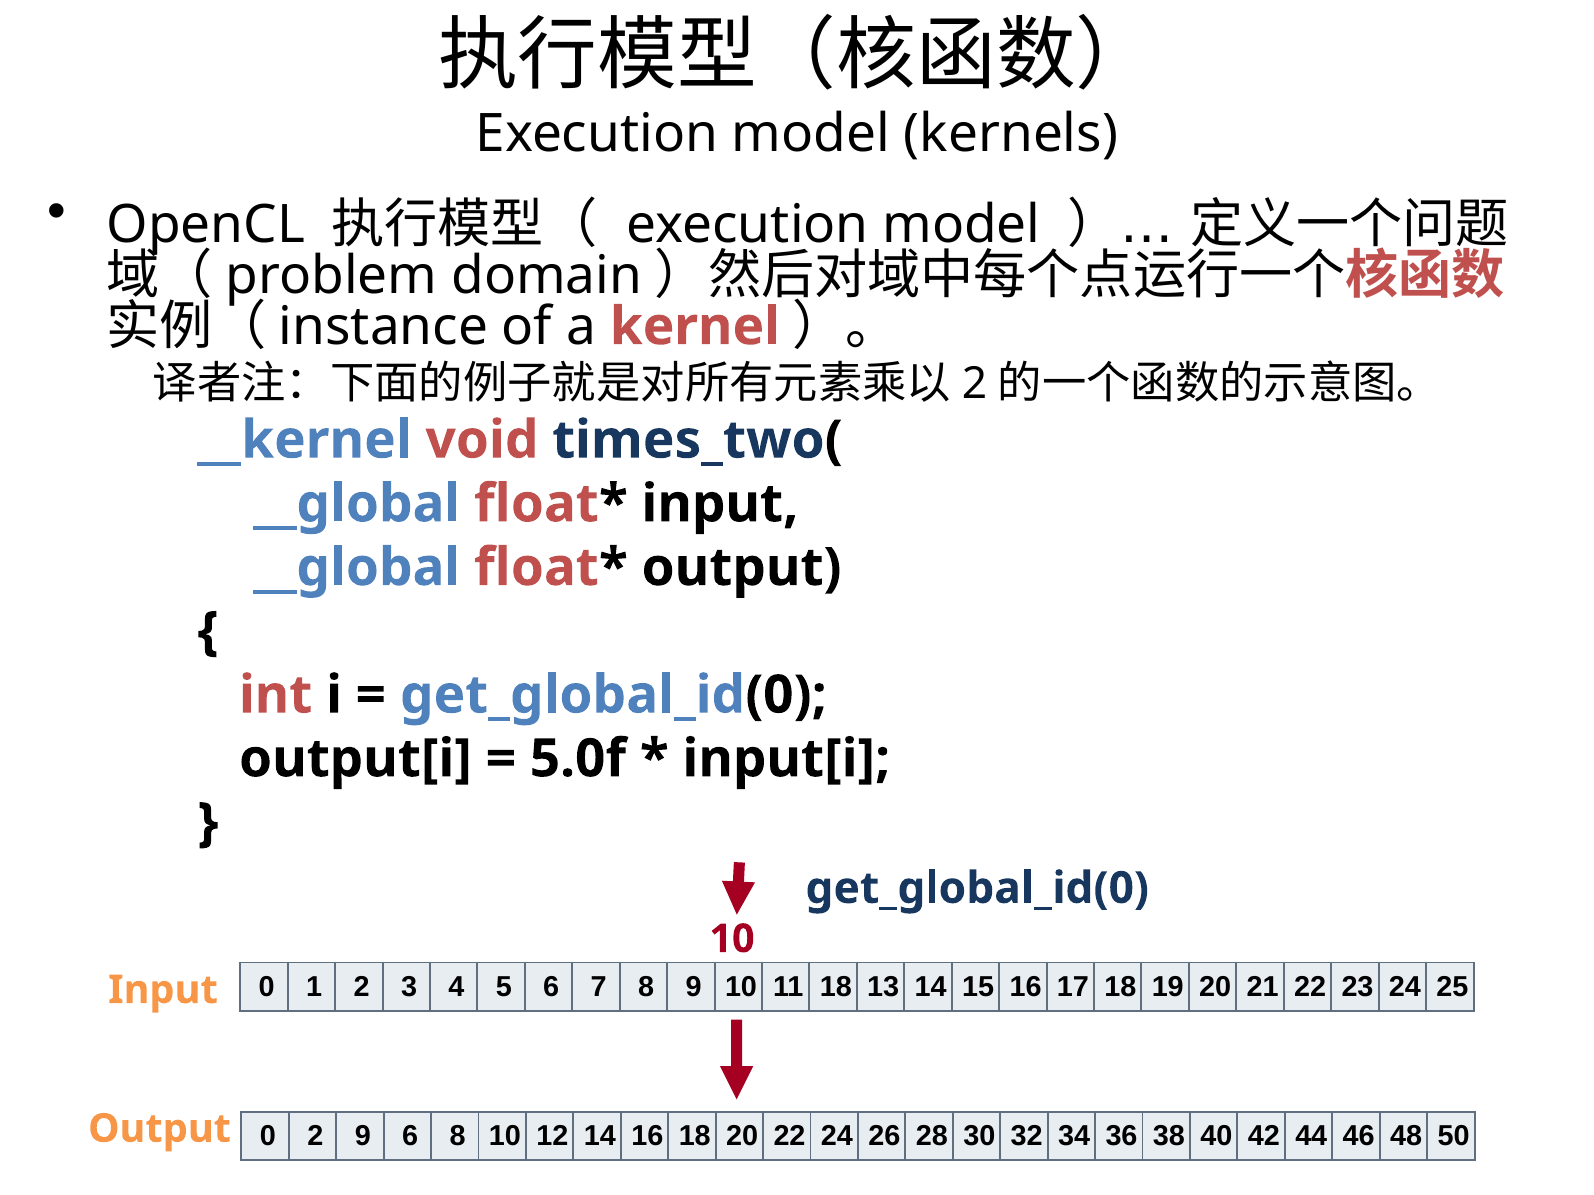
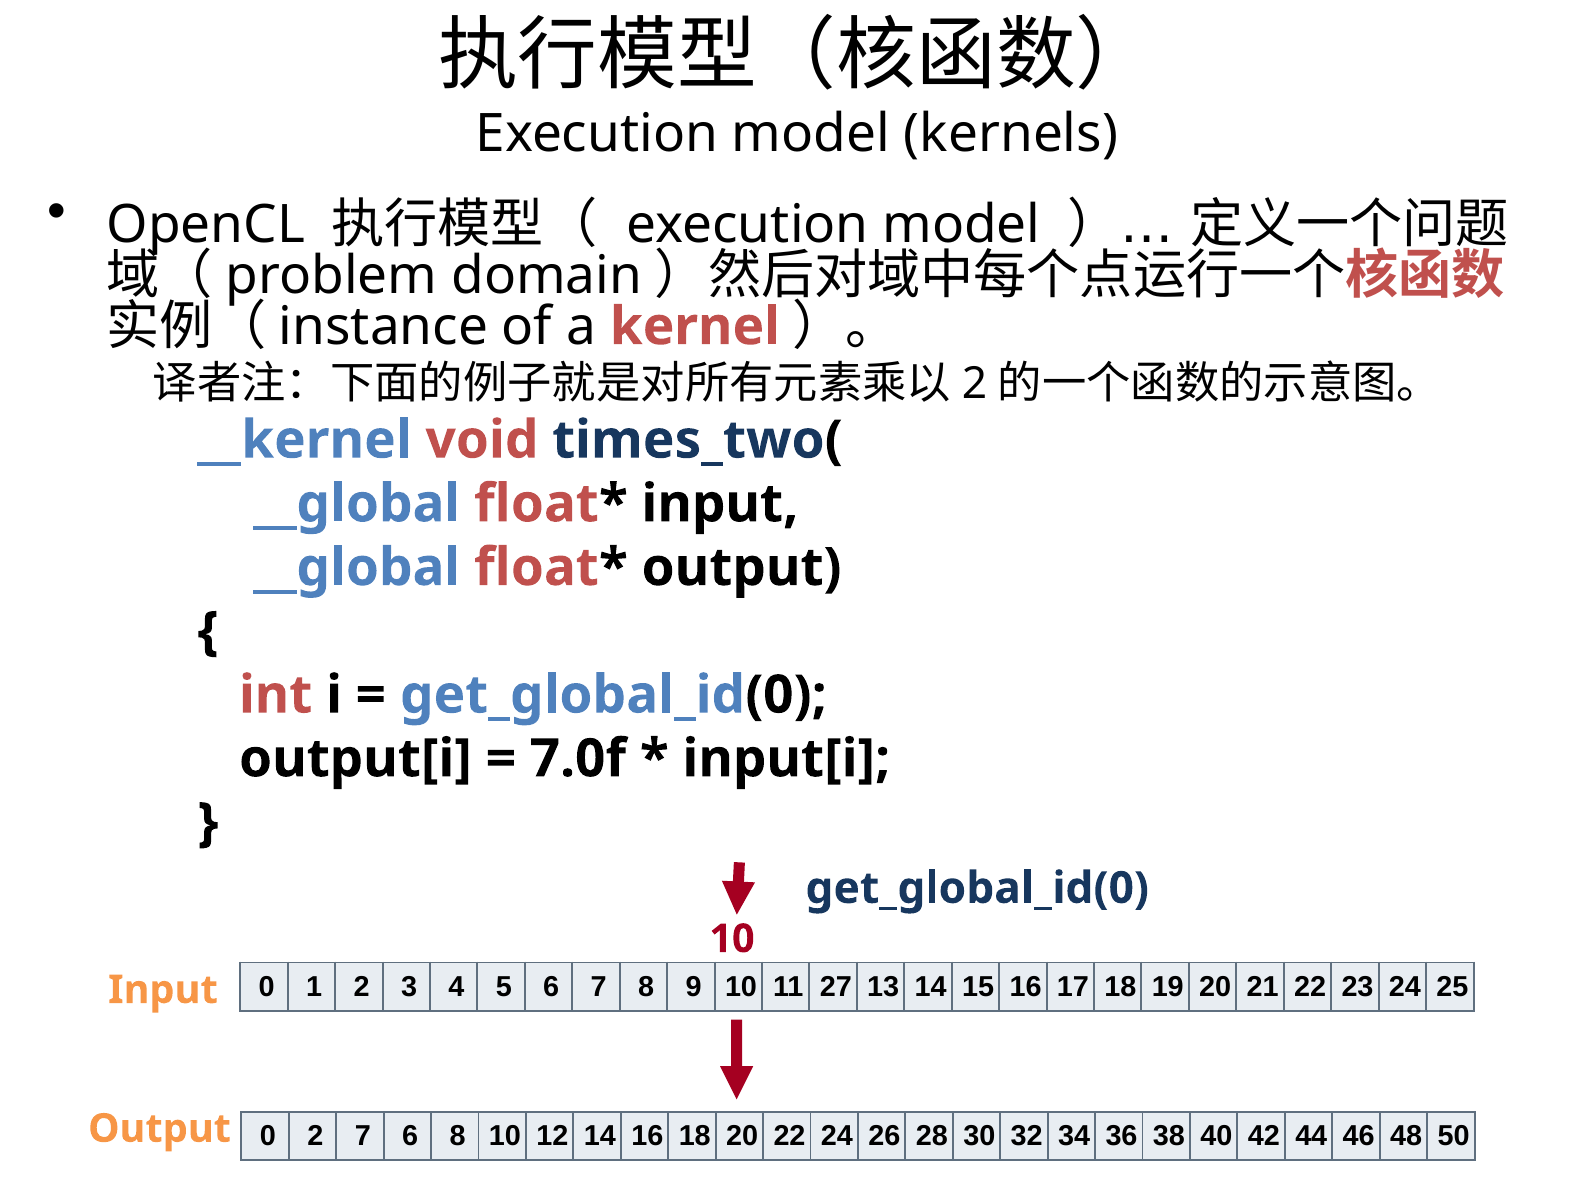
5.0f: 5.0f -> 7.0f (578, 759)
11 18: 18 -> 27 (836, 987)
2 9: 9 -> 7 (363, 1137)
